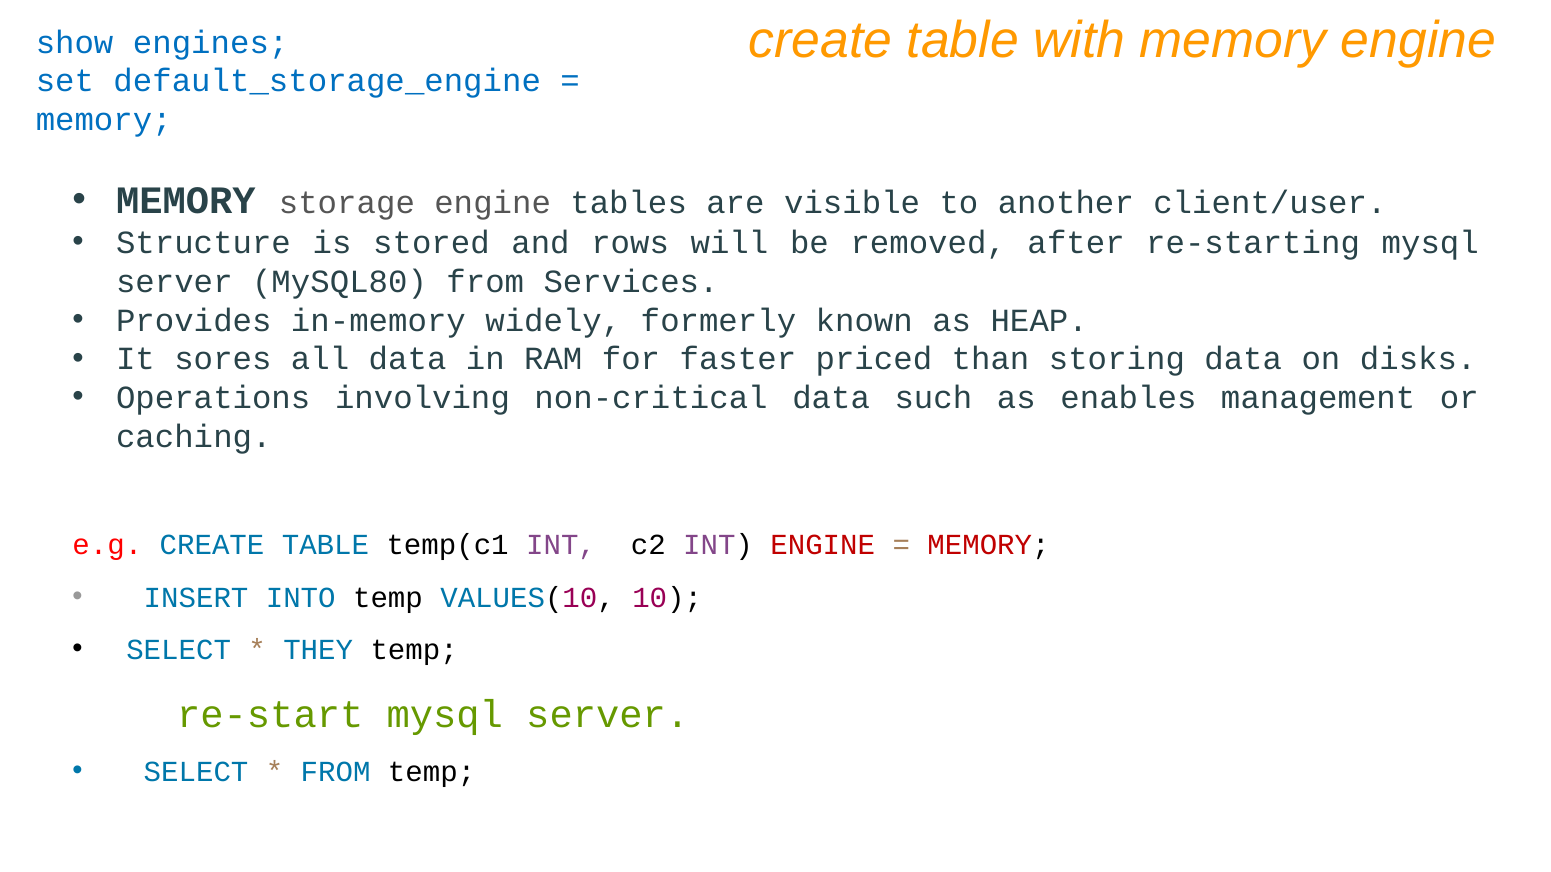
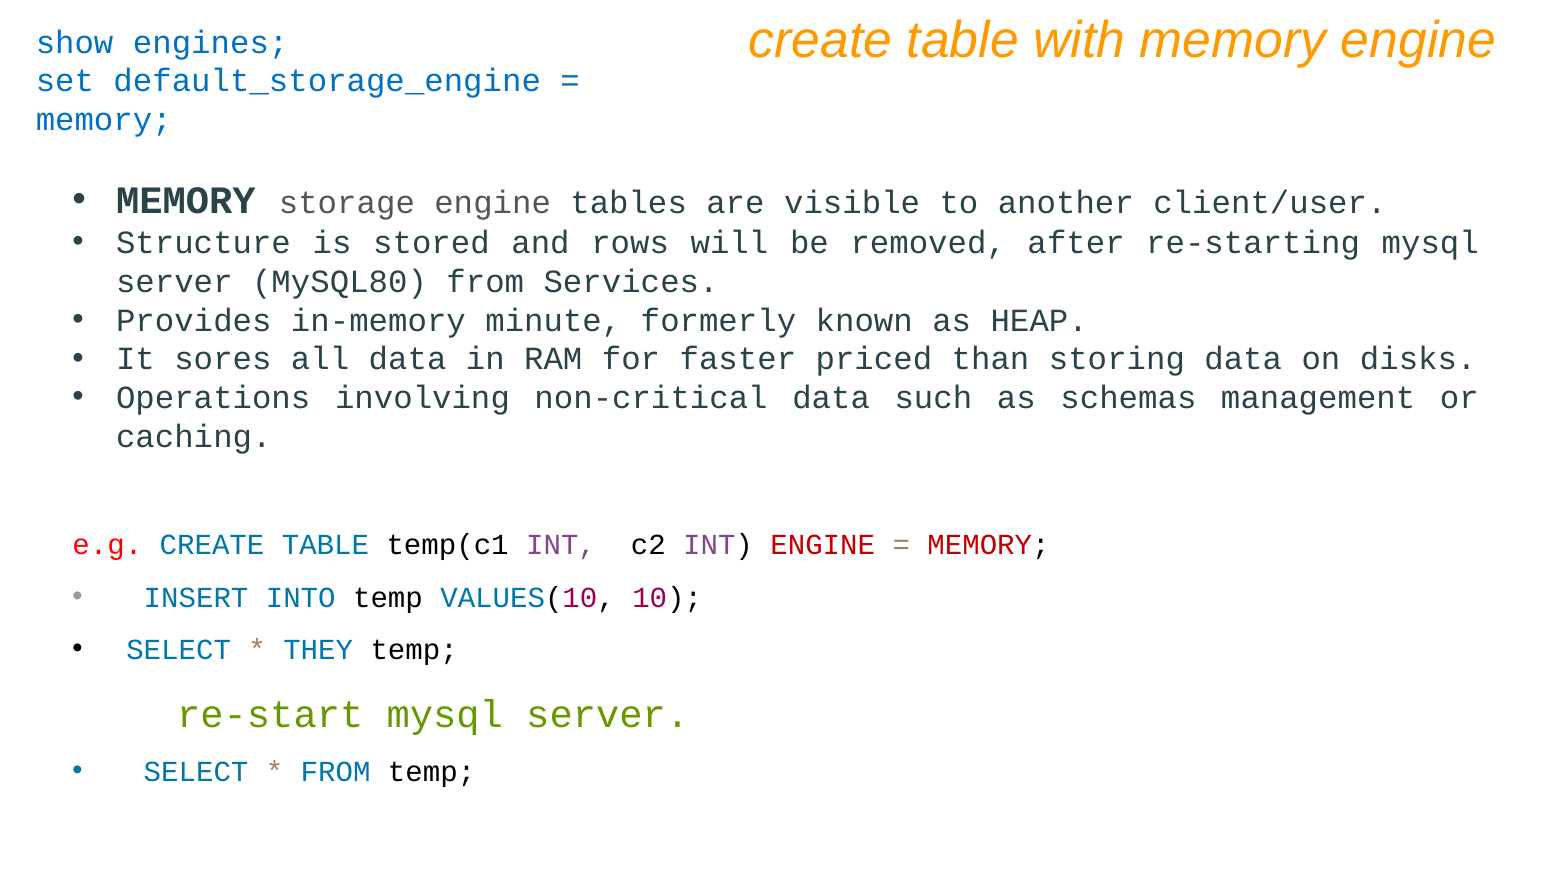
widely: widely -> minute (553, 321)
enables: enables -> schemas (1128, 398)
